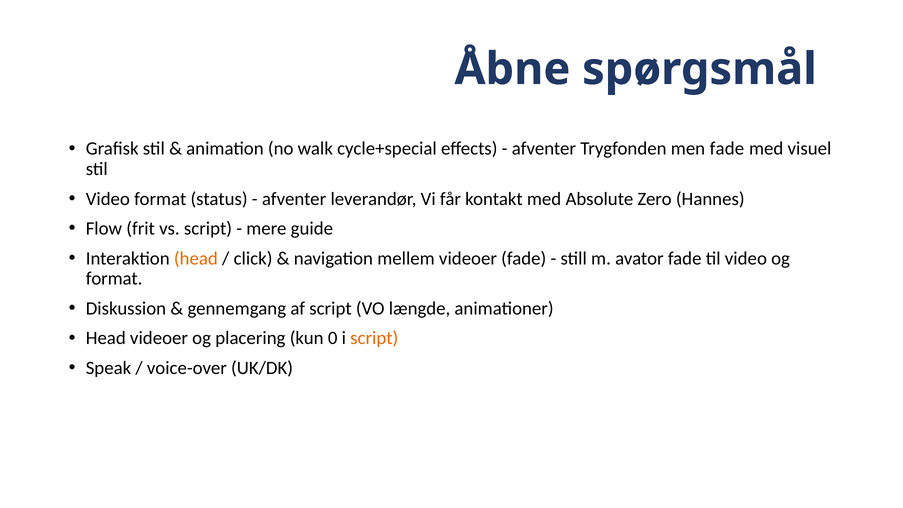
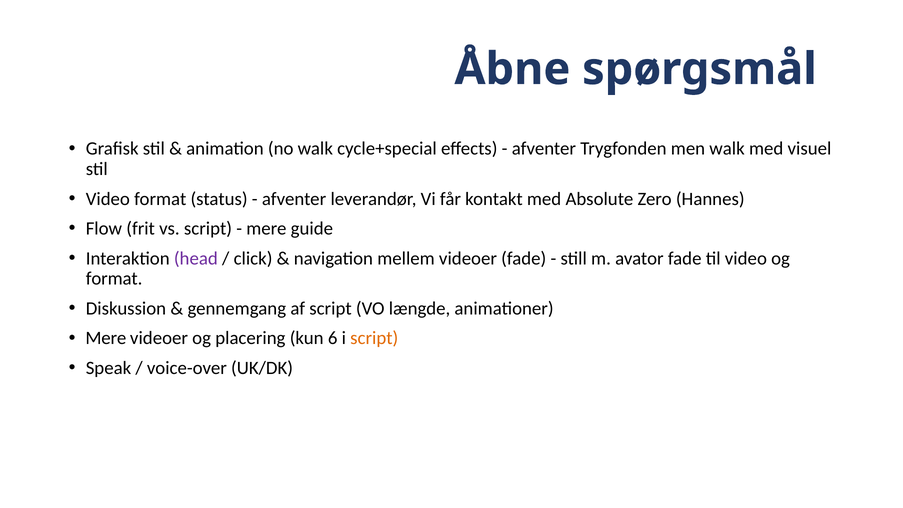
men fade: fade -> walk (727, 149)
head colour: orange -> purple (196, 258)
Head: Head -> Mere (106, 338)
0: 0 -> 6 (333, 338)
